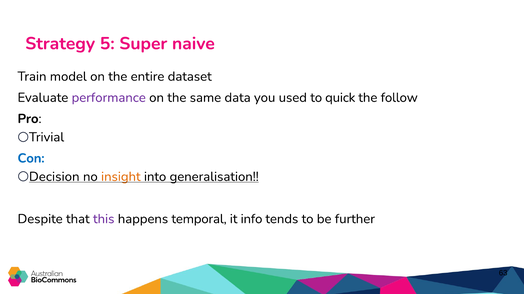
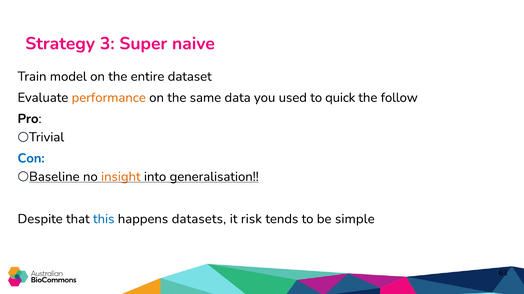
5: 5 -> 3 (107, 44)
performance colour: purple -> orange (109, 98)
Decision: Decision -> Baseline (54, 177)
this colour: purple -> blue (104, 219)
temporal: temporal -> datasets (199, 219)
info: info -> risk (251, 219)
further: further -> simple (355, 219)
